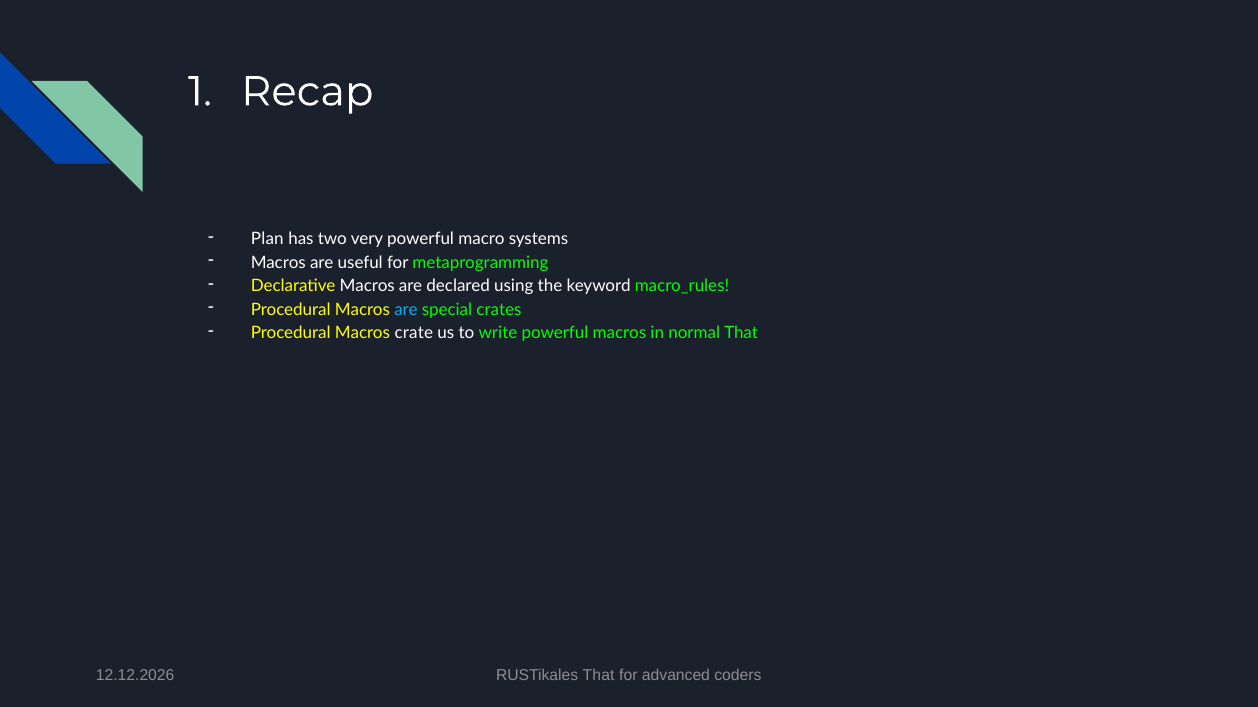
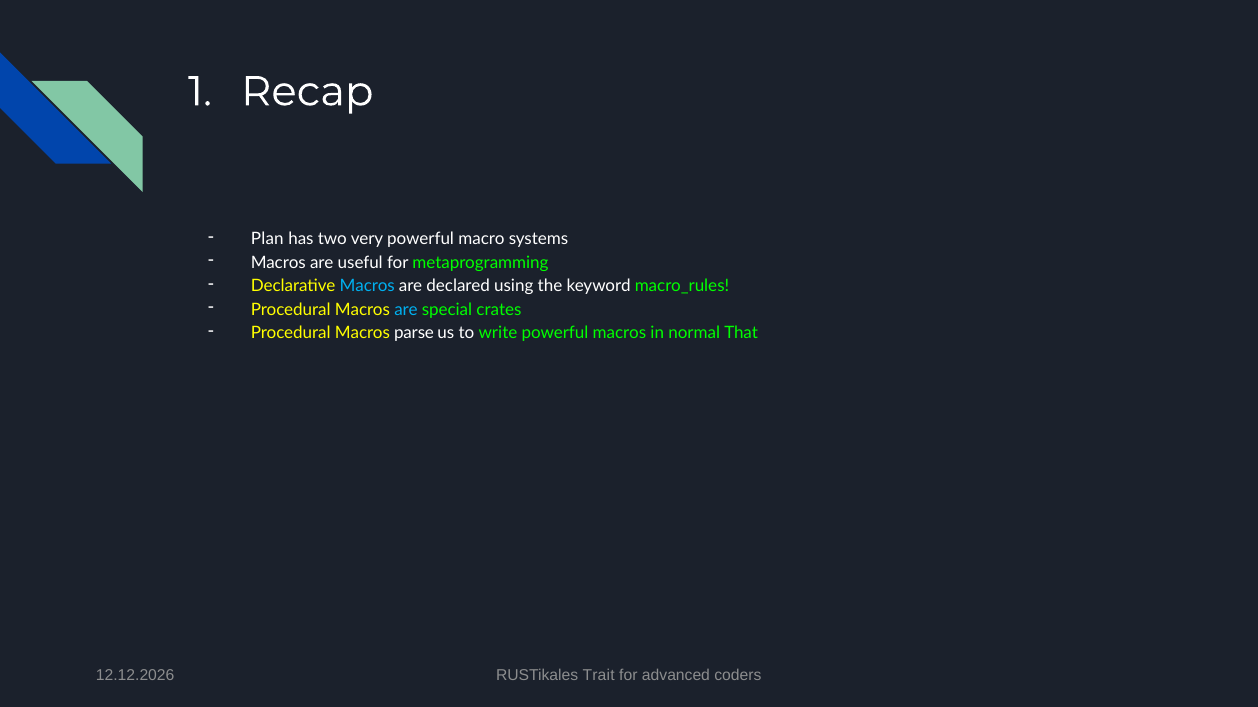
Macros colour: white -> light blue (367, 287)
crate: crate -> parse (414, 334)
RUSTikales That: That -> Trait (599, 676)
